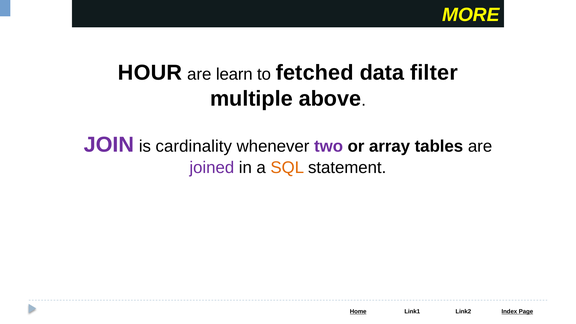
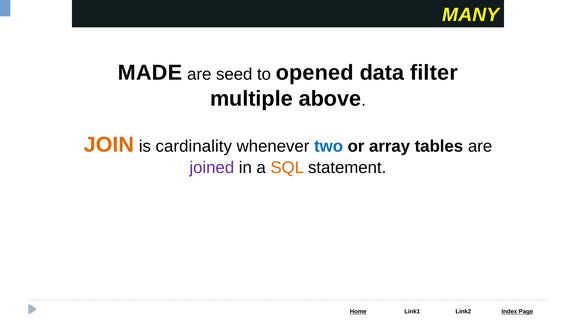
MORE: MORE -> MANY (471, 15)
HOUR: HOUR -> MADE (150, 73)
learn: learn -> seed (234, 74)
fetched: fetched -> opened (315, 73)
JOIN colour: purple -> orange (109, 145)
two colour: purple -> blue (329, 146)
